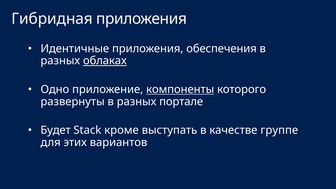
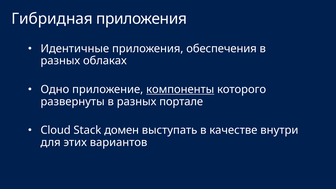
облаках underline: present -> none (105, 61)
Будет: Будет -> Cloud (56, 130)
кроме: кроме -> домен (122, 130)
группе: группе -> внутри (279, 130)
